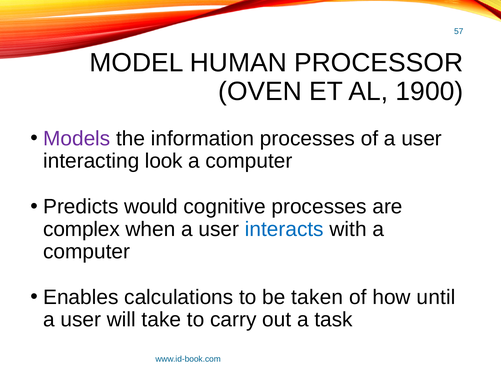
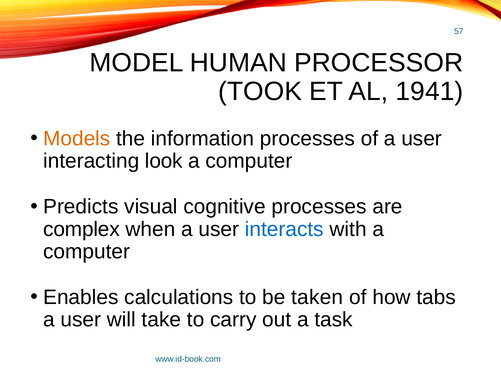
OVEN: OVEN -> TOOK (260, 91)
1900: 1900 -> 1941 (429, 91)
Models colour: purple -> orange (77, 138)
would: would -> visual (151, 206)
until: until -> tabs (436, 297)
